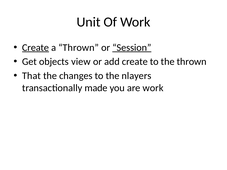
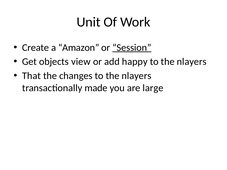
Create underline: present -> none (36, 48)
a Thrown: Thrown -> Amazon (79, 48)
add create: create -> happy (135, 62)
thrown: thrown -> nlayers (192, 62)
are work: work -> large (153, 88)
